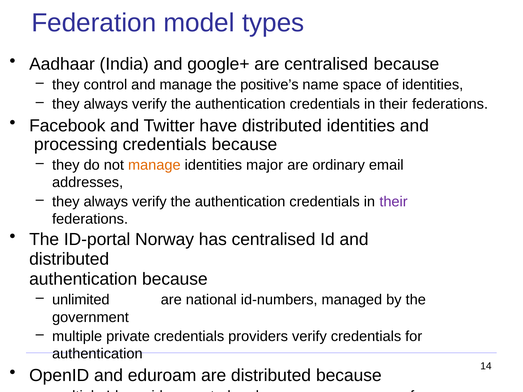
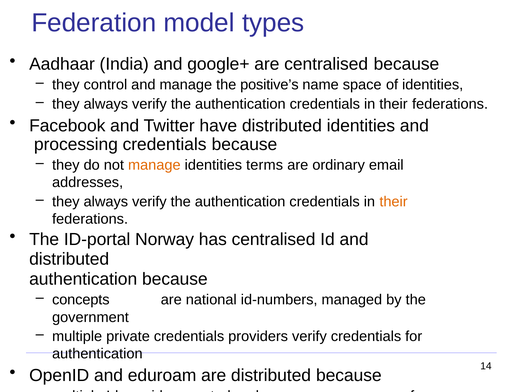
major: major -> terms (265, 165)
their colour: purple -> orange (394, 202)
unlimited: unlimited -> concepts (81, 300)
